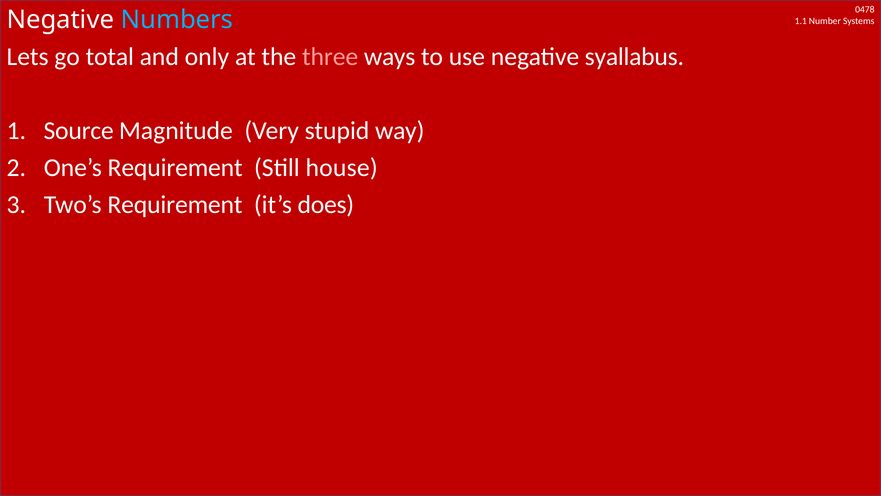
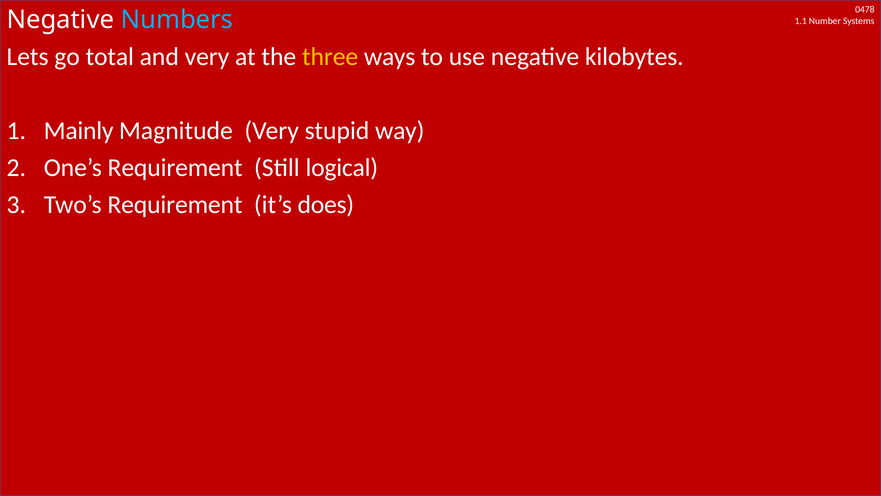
and only: only -> very (207, 57)
three colour: pink -> yellow (330, 57)
syallabus: syallabus -> kilobytes (634, 57)
Source: Source -> Mainly (79, 131)
house: house -> logical (342, 167)
